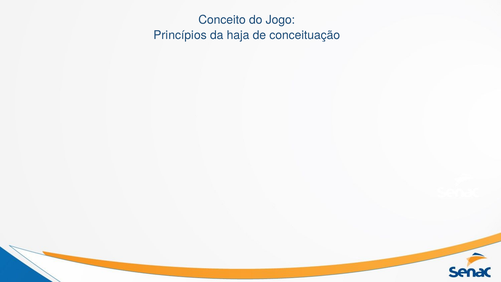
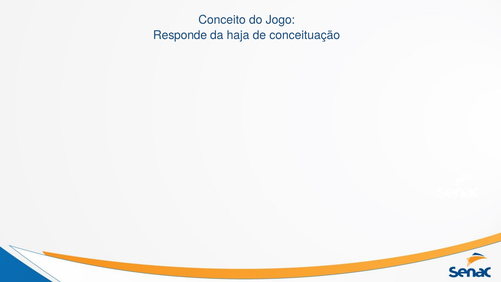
Princípios: Princípios -> Responde (180, 35)
